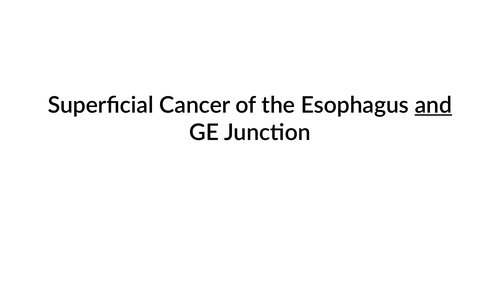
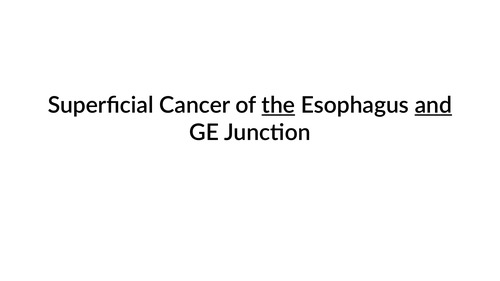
the underline: none -> present (278, 105)
